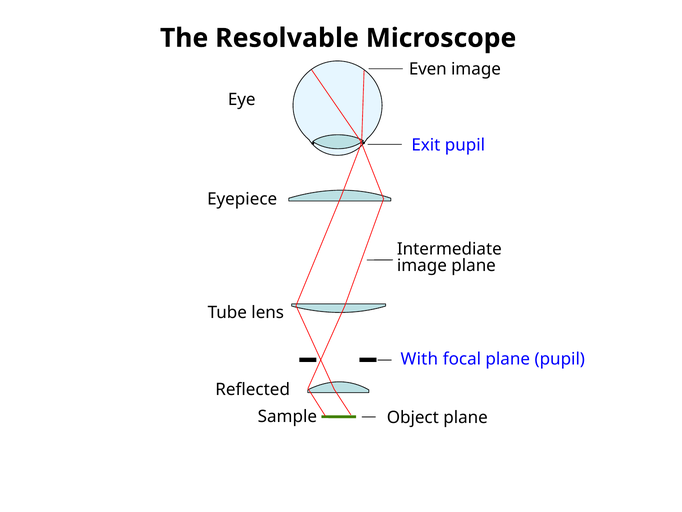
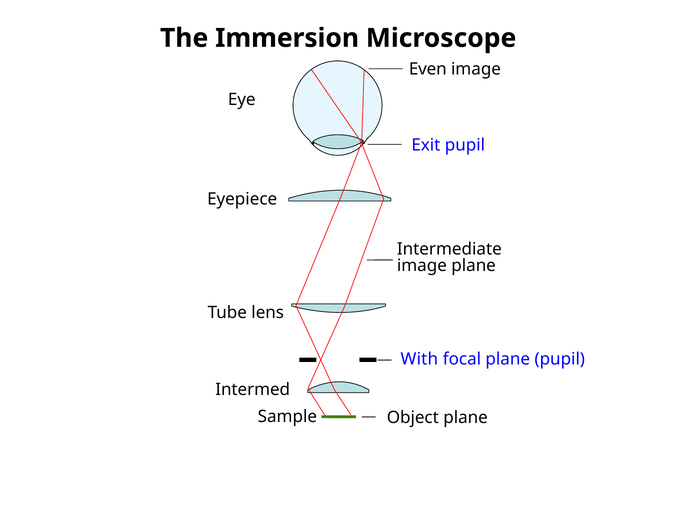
Resolvable: Resolvable -> Immersion (287, 38)
Reflected: Reflected -> Intermed (253, 389)
